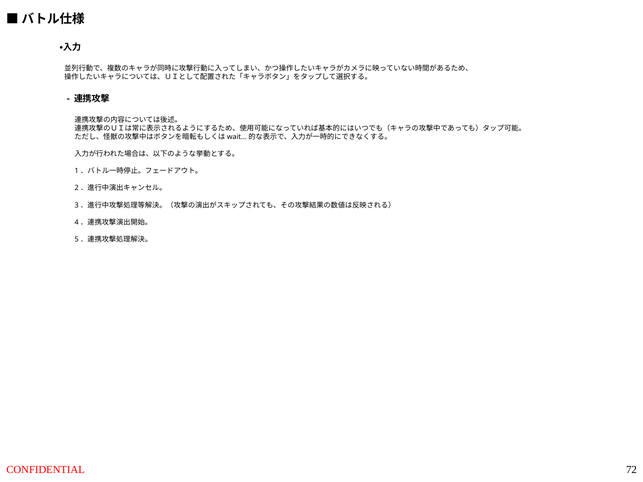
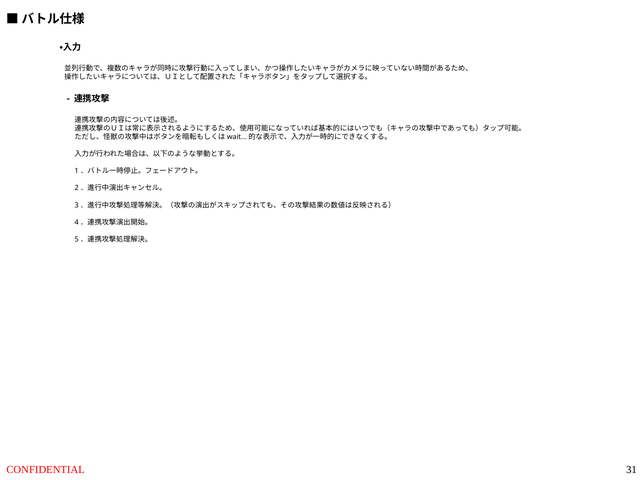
72: 72 -> 31 (631, 470)
